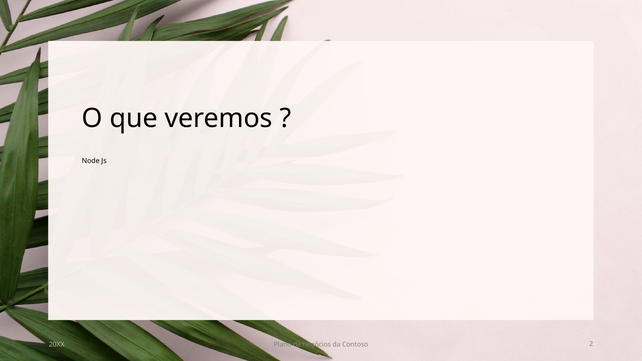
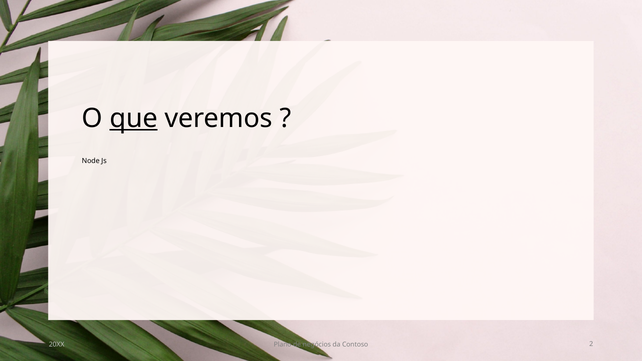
que underline: none -> present (134, 118)
